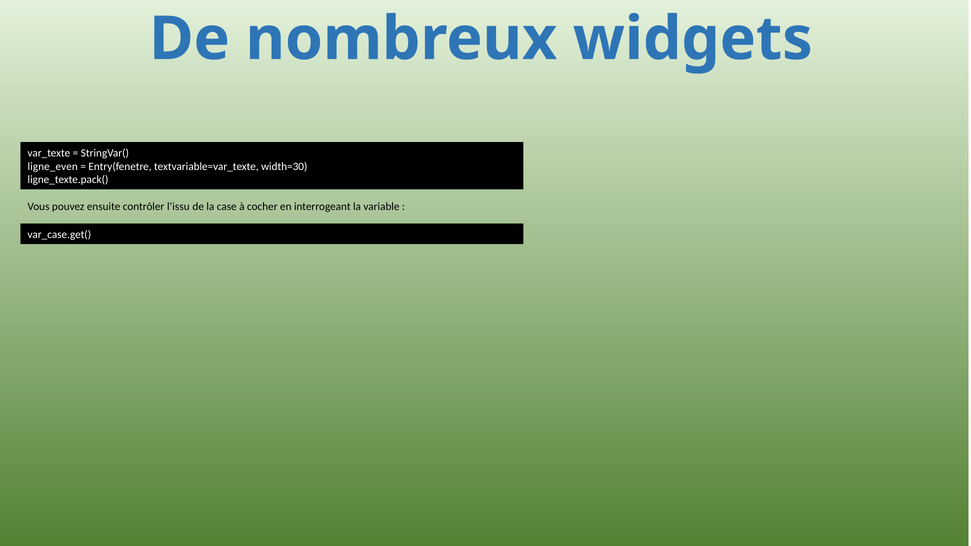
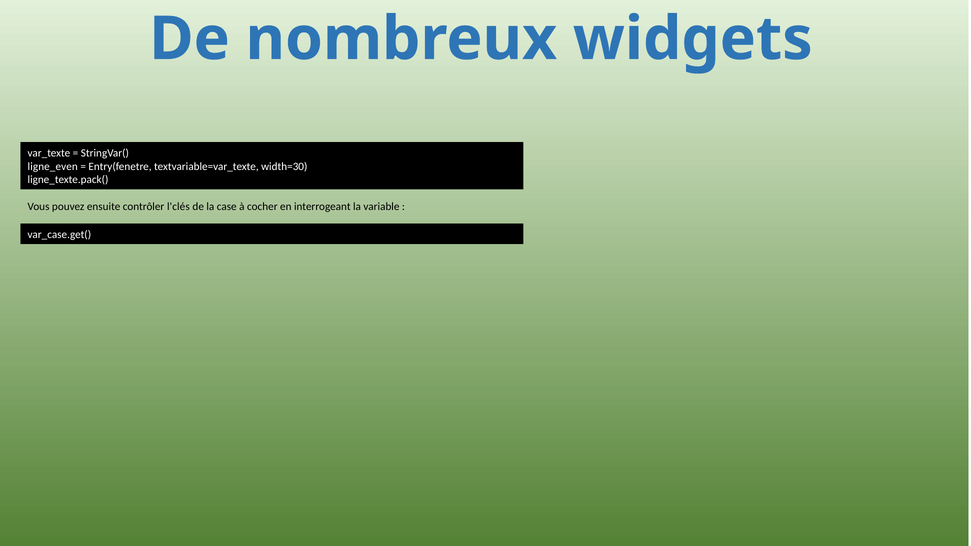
l'issu: l'issu -> l'clés (178, 207)
